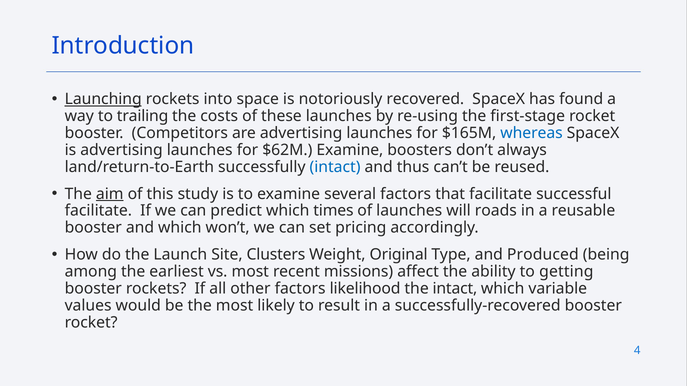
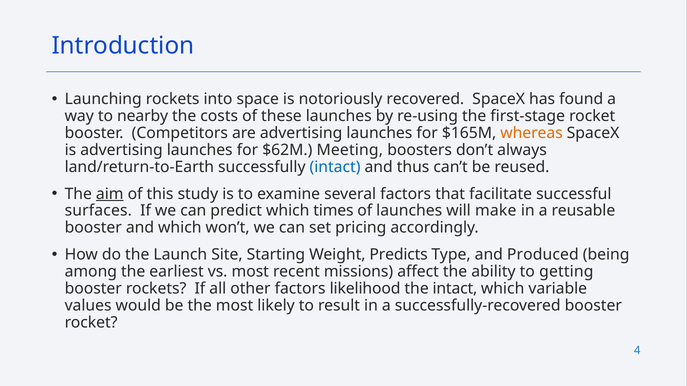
Launching underline: present -> none (103, 99)
trailing: trailing -> nearby (143, 116)
whereas colour: blue -> orange (532, 133)
$62M Examine: Examine -> Meeting (350, 150)
facilitate: facilitate -> surfaces (98, 211)
roads: roads -> make (496, 211)
Clusters: Clusters -> Starting (276, 255)
Original: Original -> Predicts (399, 255)
